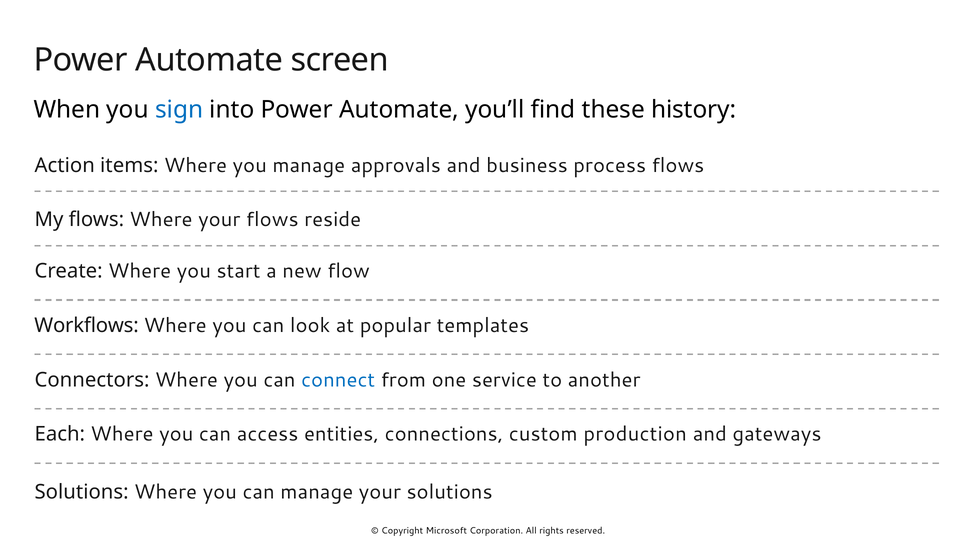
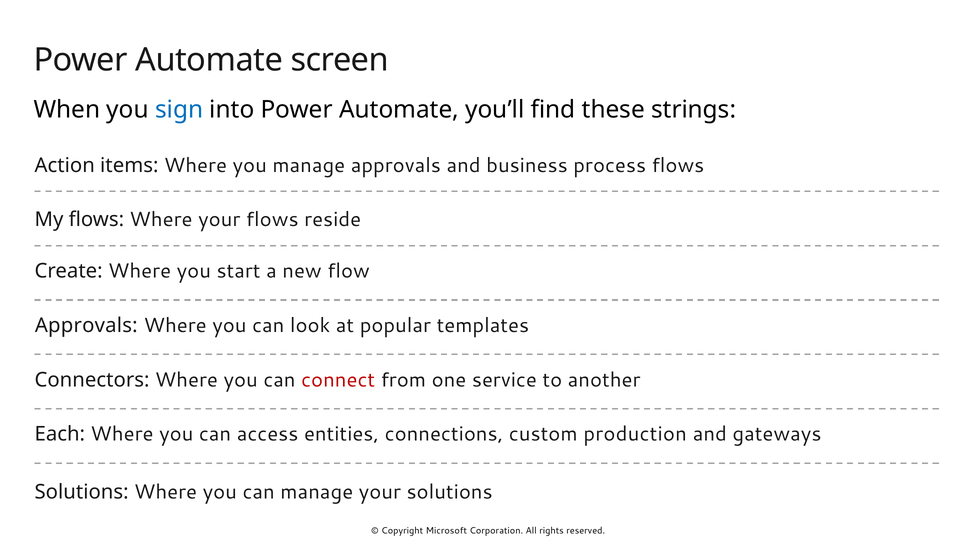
history: history -> strings (694, 110)
Workflows: Workflows -> Approvals (86, 325)
connect colour: blue -> red (338, 380)
